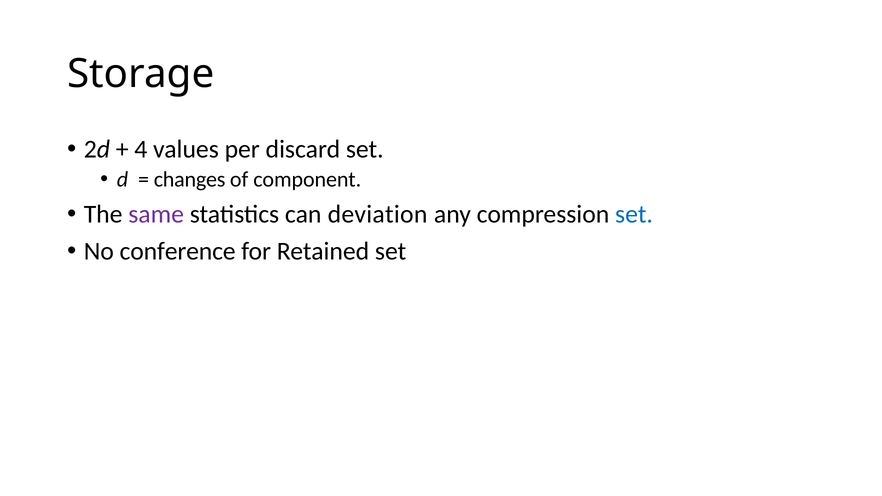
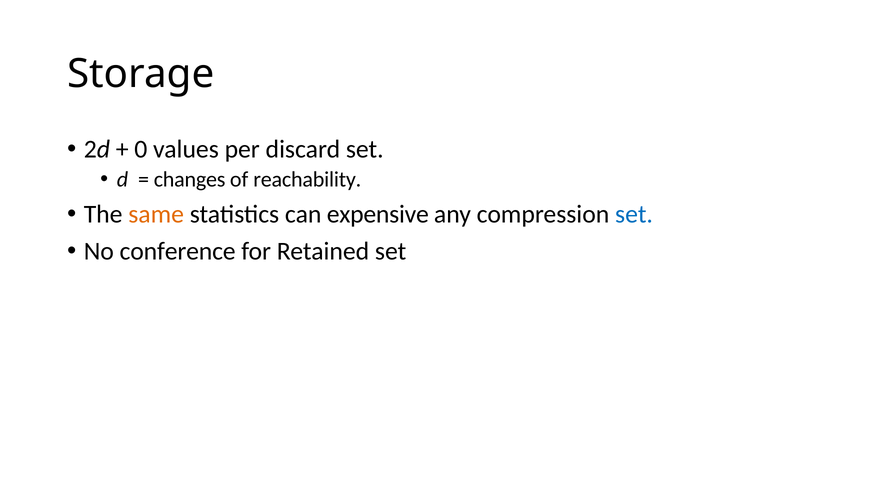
4: 4 -> 0 (141, 149)
component: component -> reachability (307, 180)
same colour: purple -> orange (156, 214)
deviation: deviation -> expensive (378, 214)
